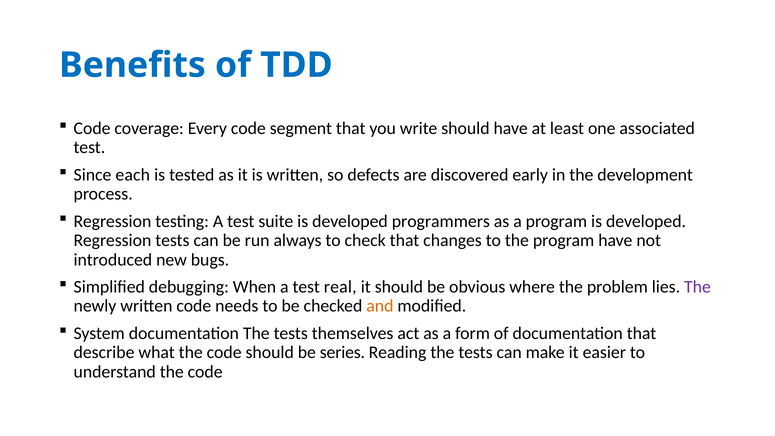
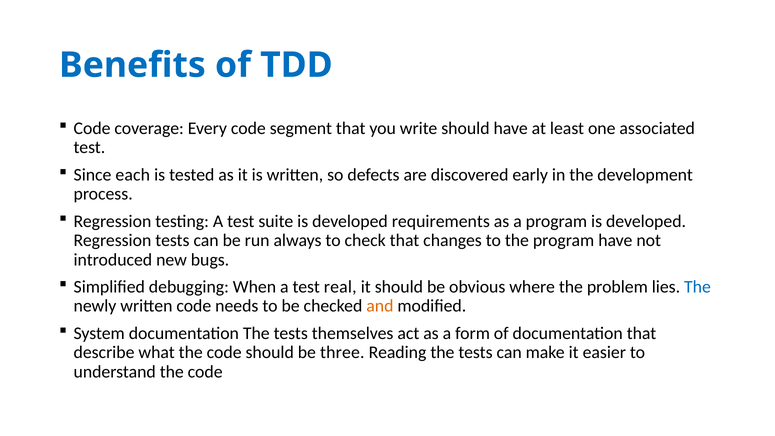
programmers: programmers -> requirements (441, 221)
The colour: purple -> blue (697, 287)
series: series -> three (342, 352)
